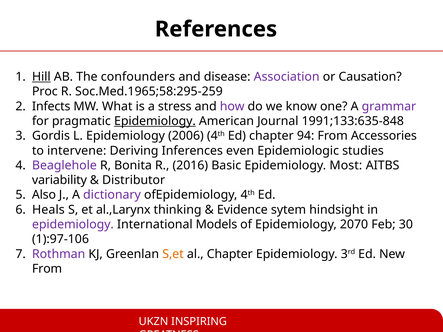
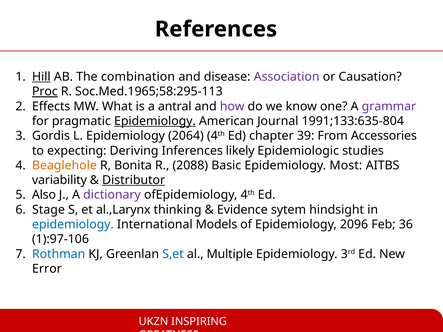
confounders: confounders -> combination (138, 77)
Proc underline: none -> present (45, 92)
Soc.Med.1965;58:295-259: Soc.Med.1965;58:295-259 -> Soc.Med.1965;58:295-113 (149, 92)
Infects: Infects -> Effects (51, 106)
stress: stress -> antral (175, 106)
1991;133:635-848: 1991;133:635-848 -> 1991;133:635-804 (353, 121)
2006: 2006 -> 2064 (186, 136)
94: 94 -> 39 (306, 136)
intervene: intervene -> expecting (77, 151)
even: even -> likely (240, 151)
Beaglehole colour: purple -> orange (64, 165)
2016: 2016 -> 2088 (190, 165)
Distributor underline: none -> present (134, 180)
Heals: Heals -> Stage (48, 210)
epidemiology colour: purple -> blue (73, 225)
2070: 2070 -> 2096 (354, 225)
30: 30 -> 36 (406, 225)
Rothman colour: purple -> blue (59, 254)
S,et colour: orange -> blue (173, 254)
al Chapter: Chapter -> Multiple (230, 254)
From: From -> Error (47, 269)
